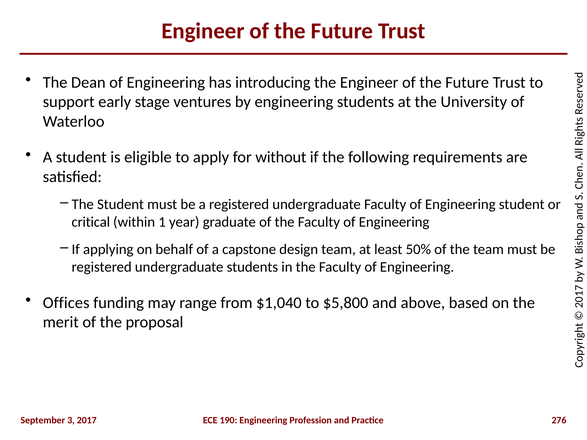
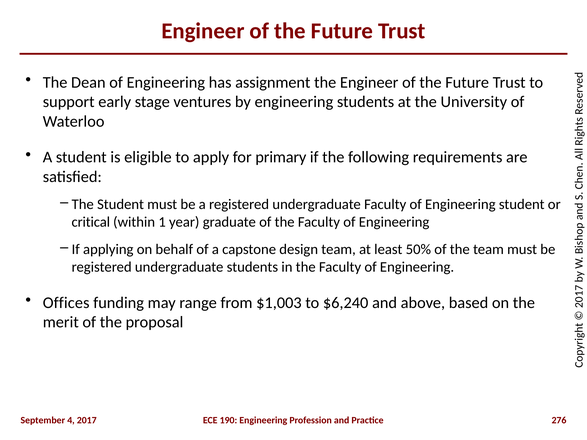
introducing: introducing -> assignment (273, 82)
without: without -> primary (281, 157)
$1,040: $1,040 -> $1,003 (279, 303)
$5,800: $5,800 -> $6,240 (346, 303)
3: 3 -> 4 (71, 420)
